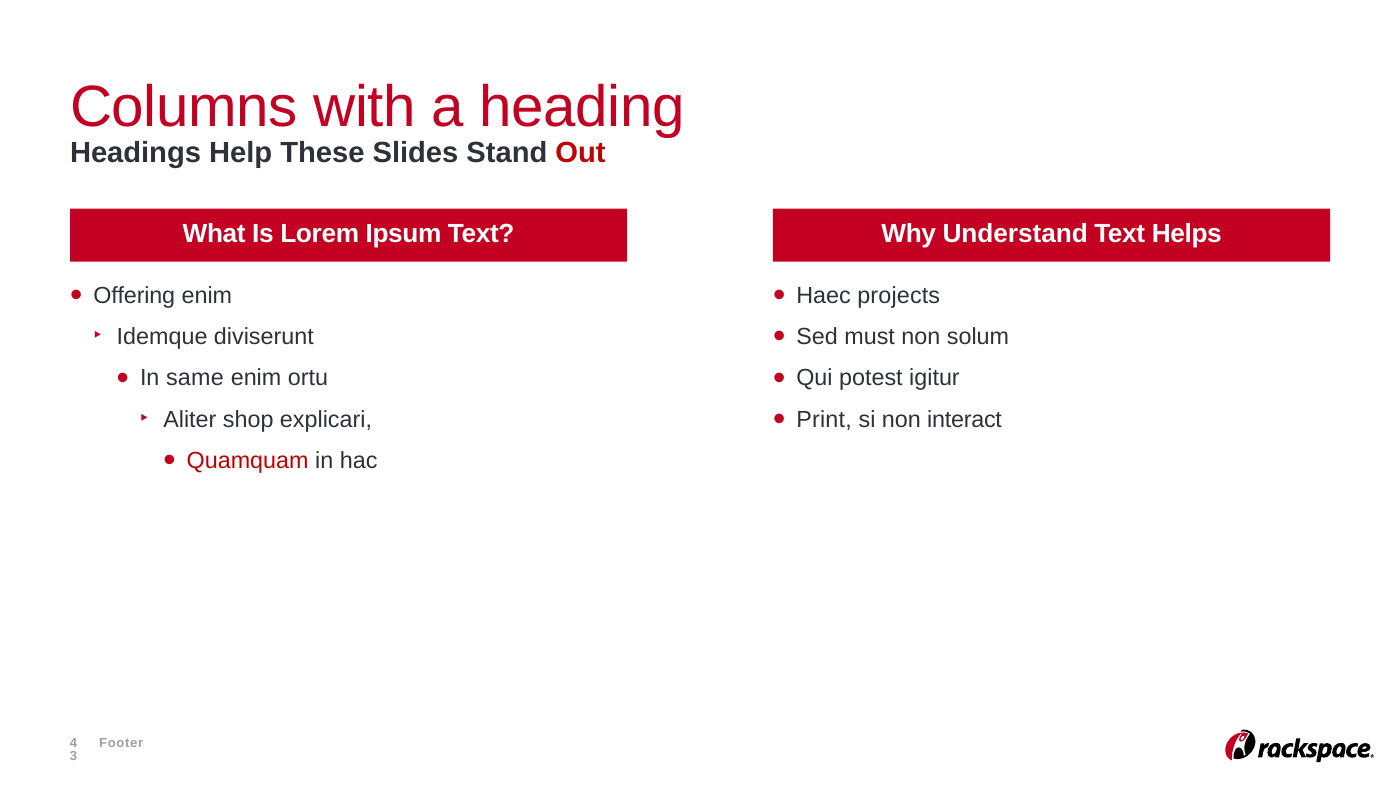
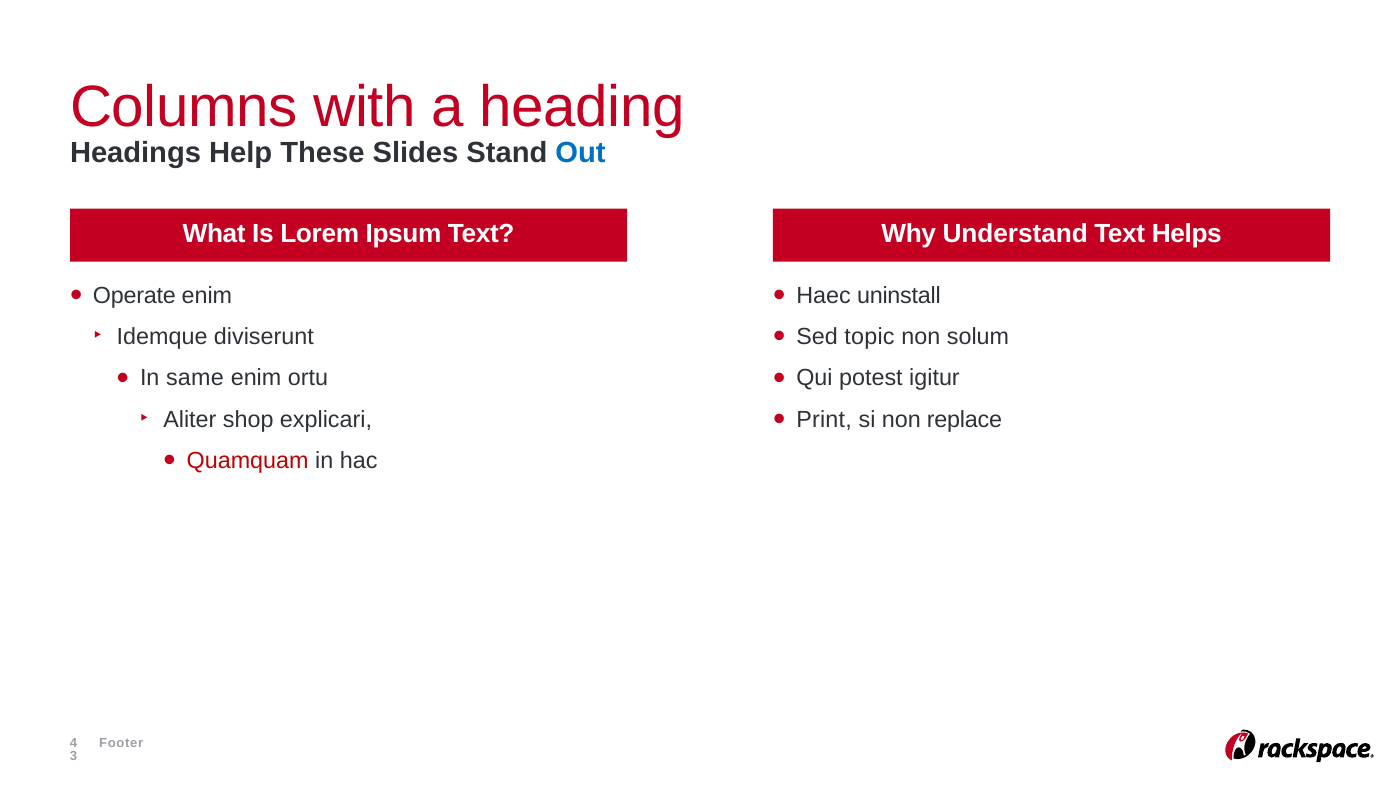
Out colour: red -> blue (580, 153)
Offering: Offering -> Operate (134, 296)
projects: projects -> uninstall (899, 296)
must: must -> topic (870, 337)
interact: interact -> replace (965, 420)
